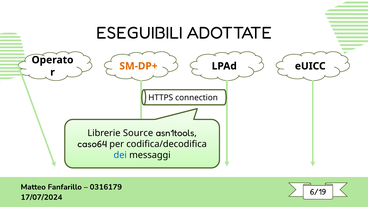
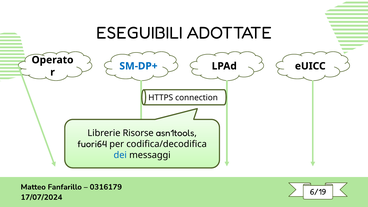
SM-DP+ colour: orange -> blue (138, 66)
Source: Source -> Risorse (138, 133)
caso64: caso64 -> fuori64 (92, 144)
